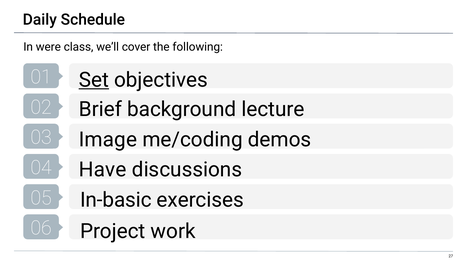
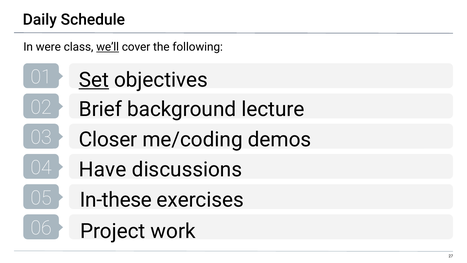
we’ll underline: none -> present (108, 47)
Image: Image -> Closer (108, 139)
In-basic: In-basic -> In-these (116, 200)
